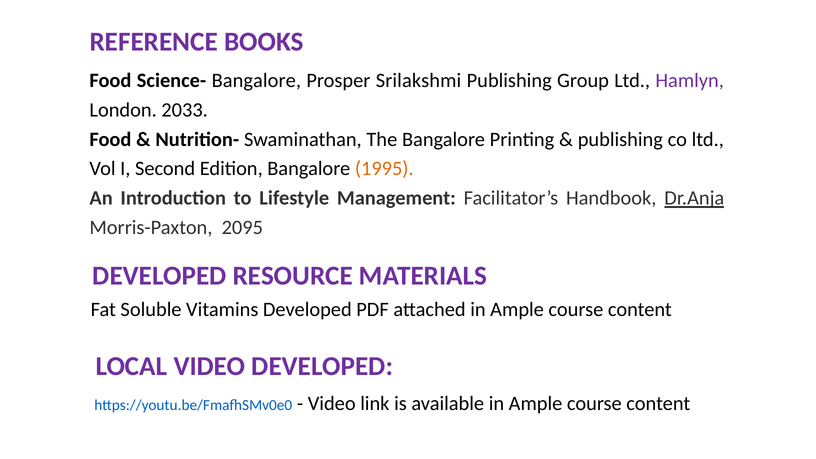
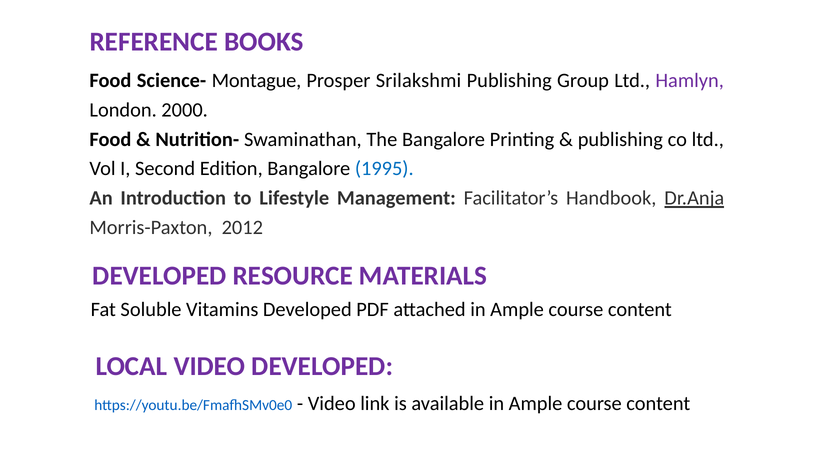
Science- Bangalore: Bangalore -> Montague (256, 81)
2033: 2033 -> 2000 (185, 110)
1995 colour: orange -> blue (384, 169)
2095: 2095 -> 2012 (242, 227)
